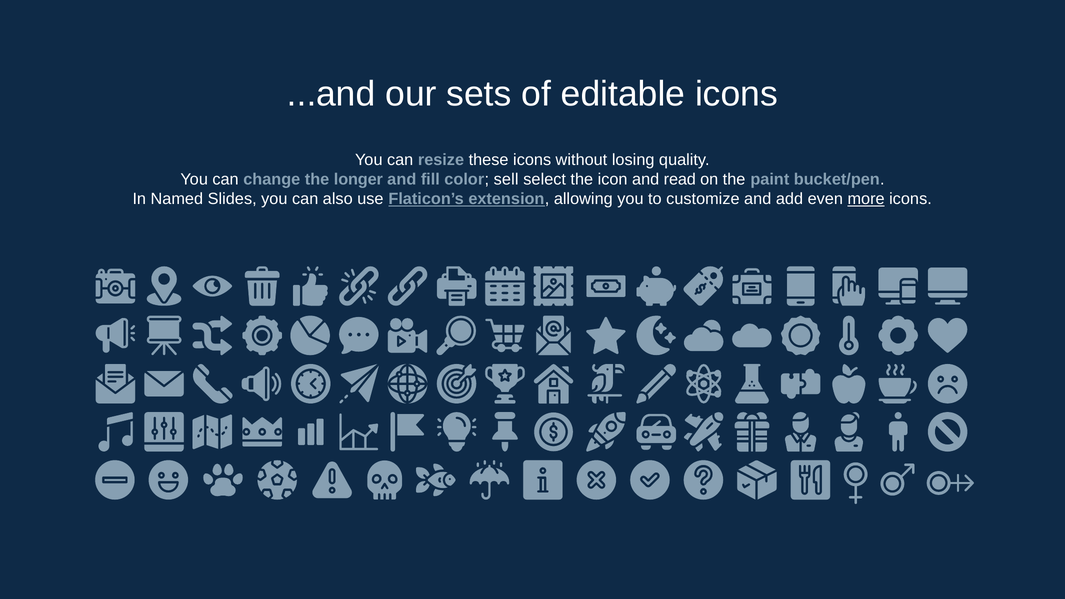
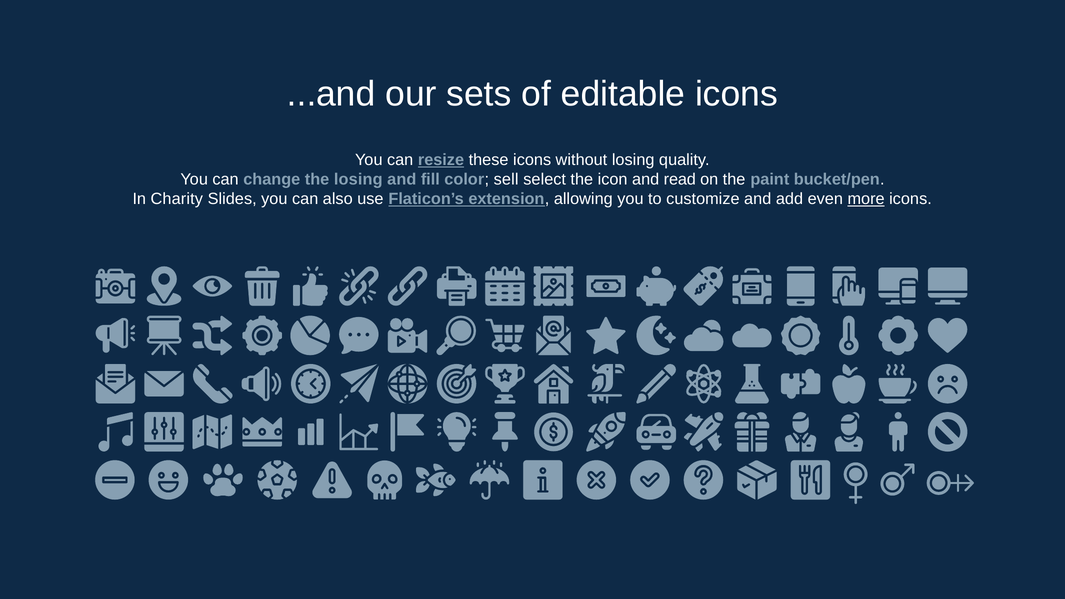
resize underline: none -> present (441, 160)
the longer: longer -> losing (358, 179)
Named: Named -> Charity (177, 199)
